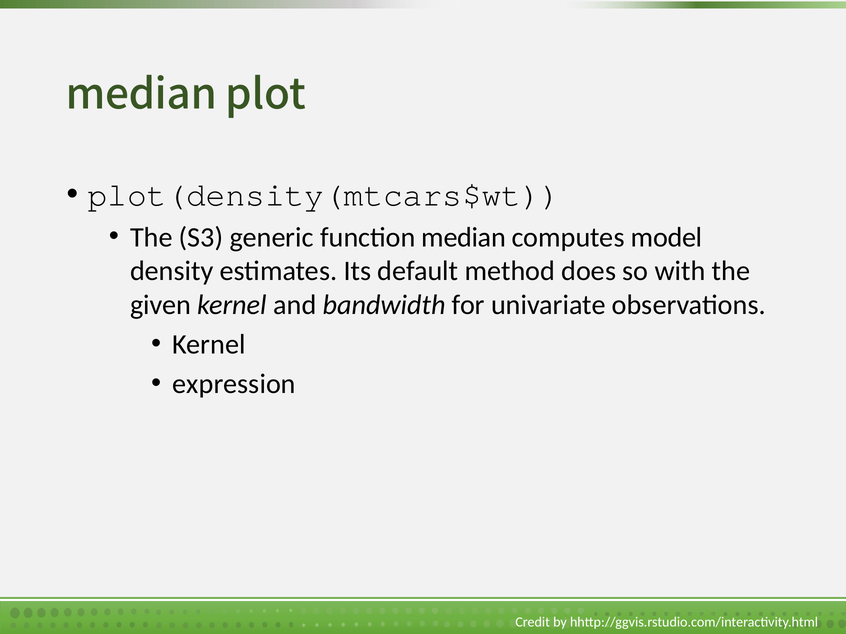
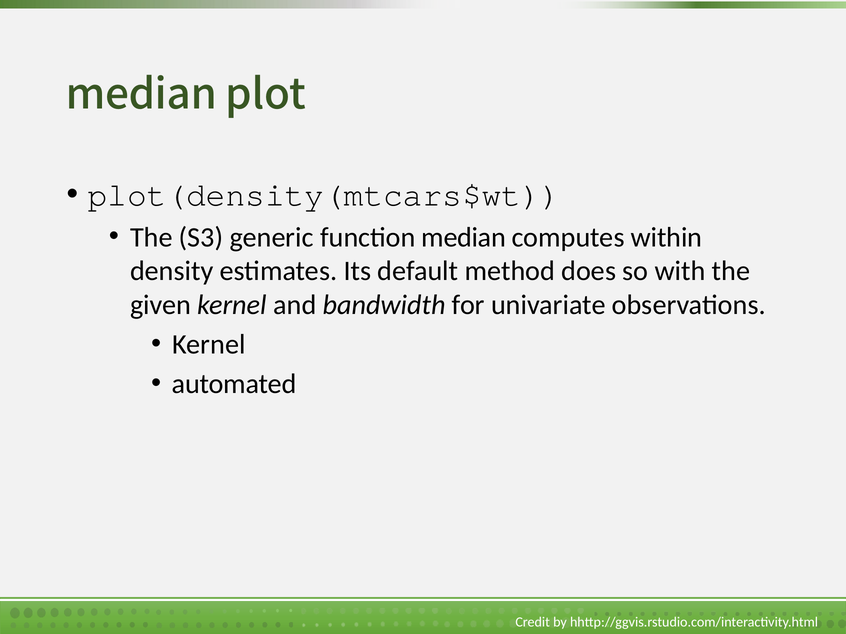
model: model -> within (666, 237)
expression: expression -> automated (234, 384)
